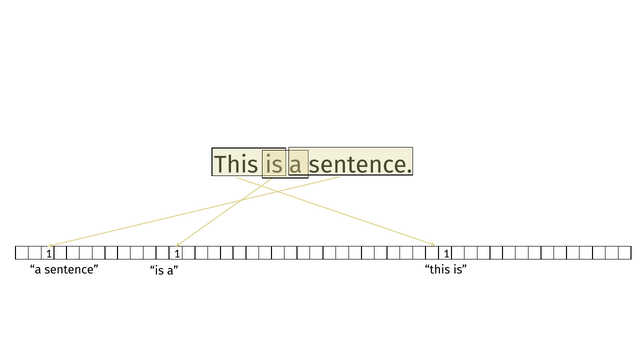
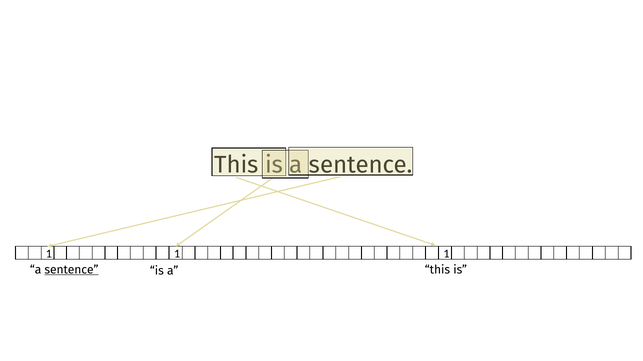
sentence underline: none -> present (71, 270)
